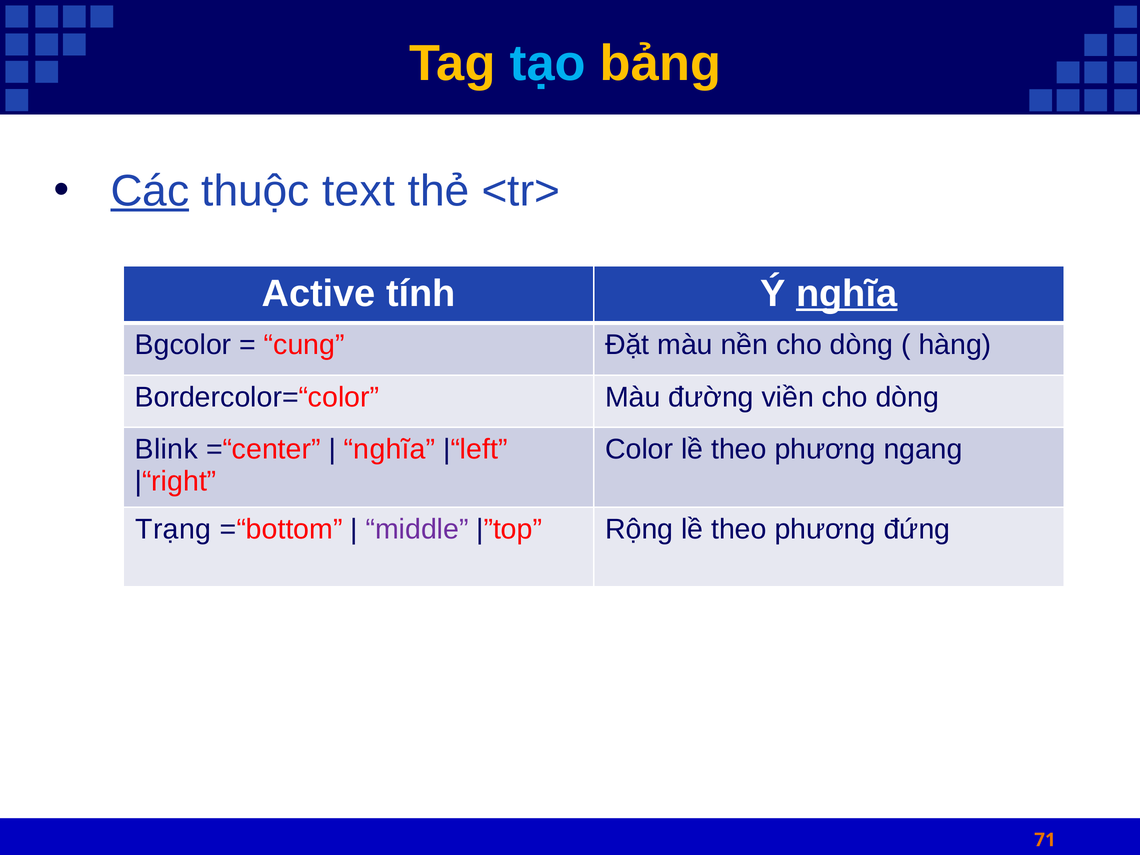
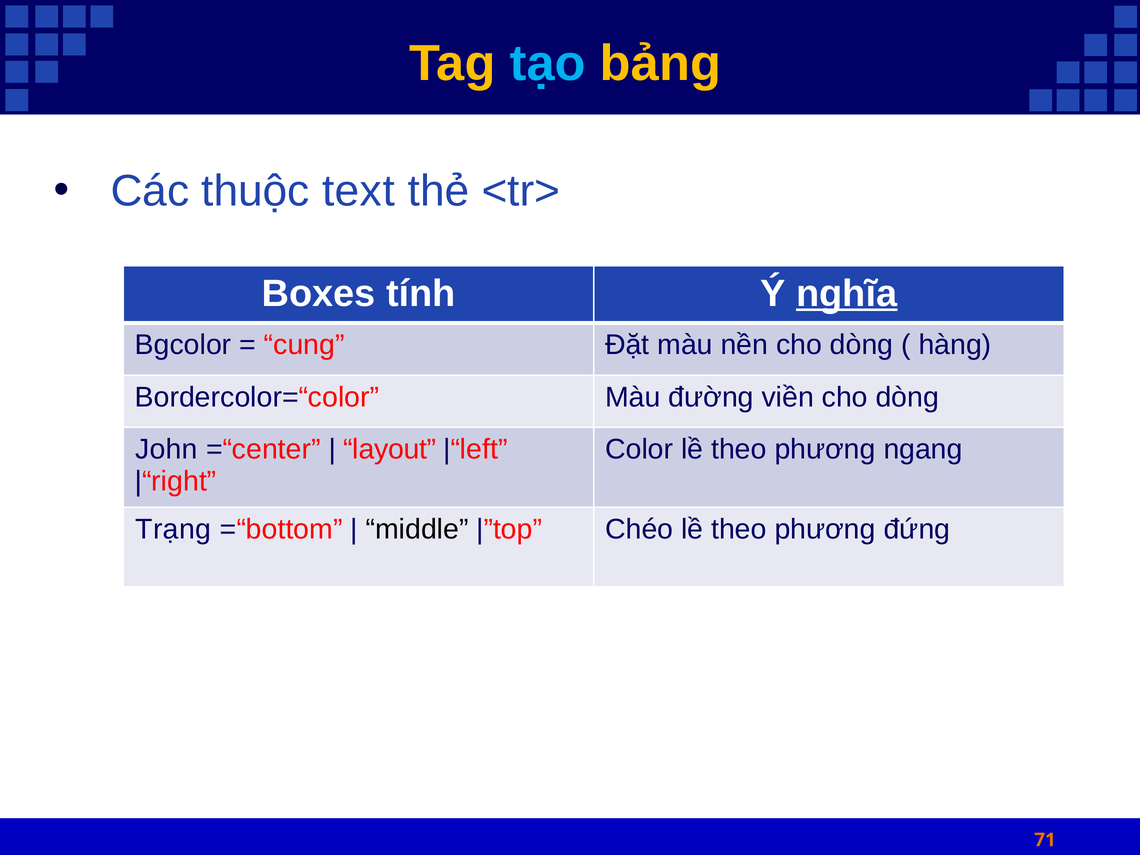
Các underline: present -> none (150, 191)
Active: Active -> Boxes (319, 294)
Blink: Blink -> John (166, 449)
nghĩa: nghĩa -> layout (390, 449)
middle colour: purple -> black (417, 529)
Rộng: Rộng -> Chéo (639, 529)
